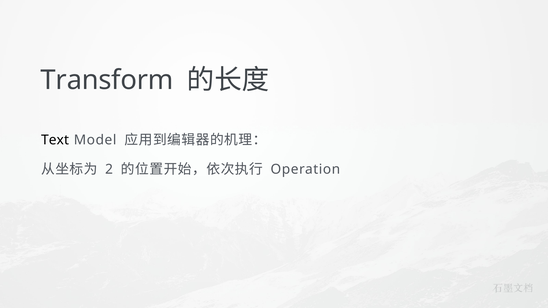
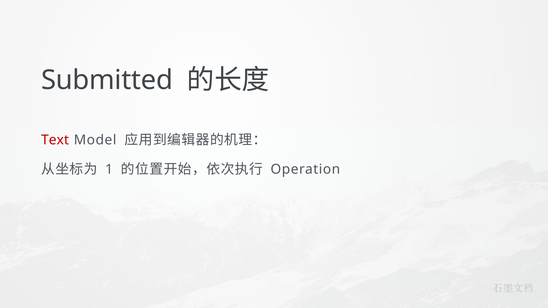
Transform: Transform -> Submitted (107, 80)
Text colour: black -> red (55, 140)
2: 2 -> 1 (109, 169)
